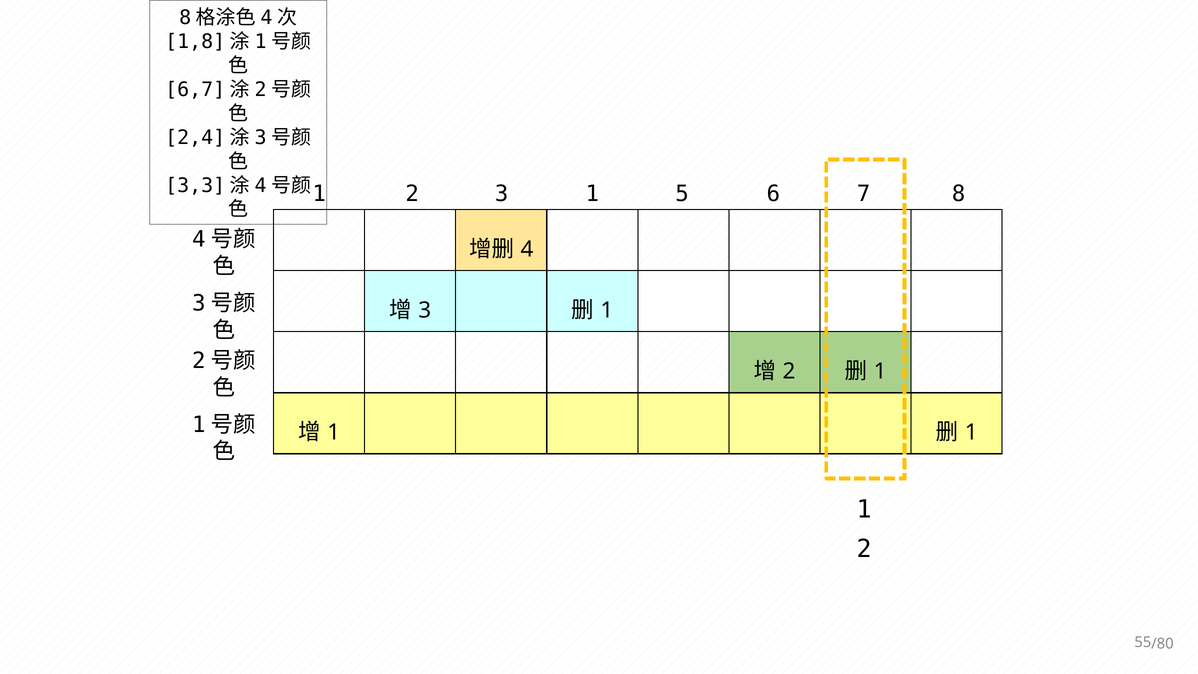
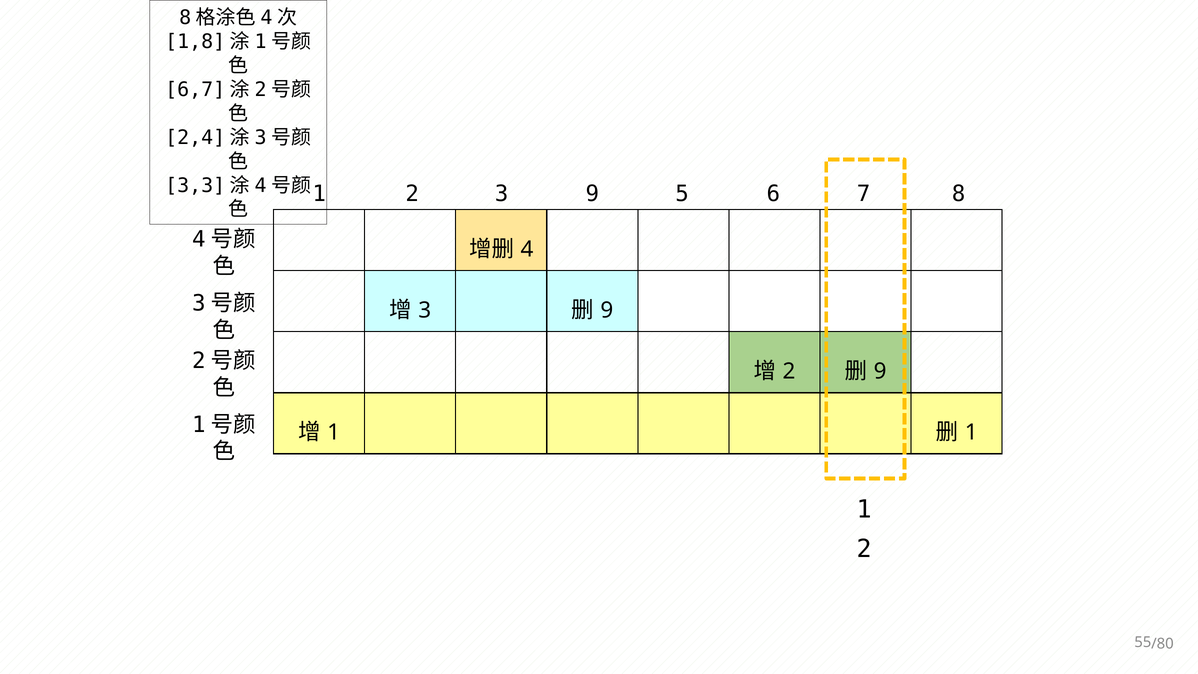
3 1: 1 -> 9 (592, 194)
1: 1 -> 9 (607, 310)
1: 1 -> 9 (880, 371)
